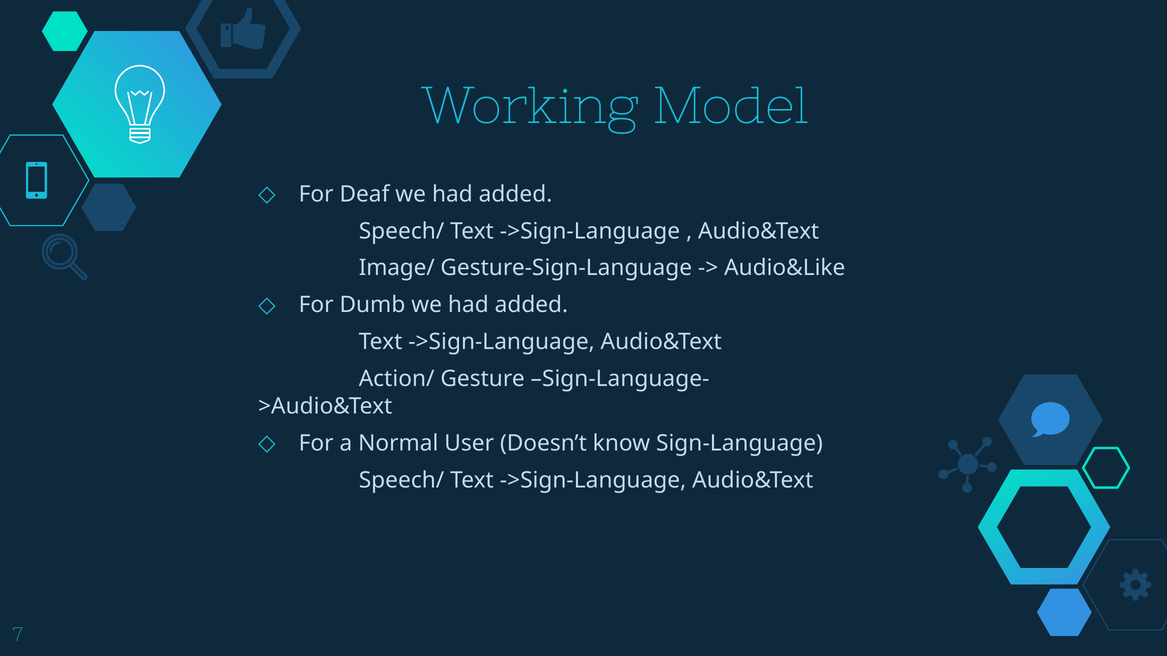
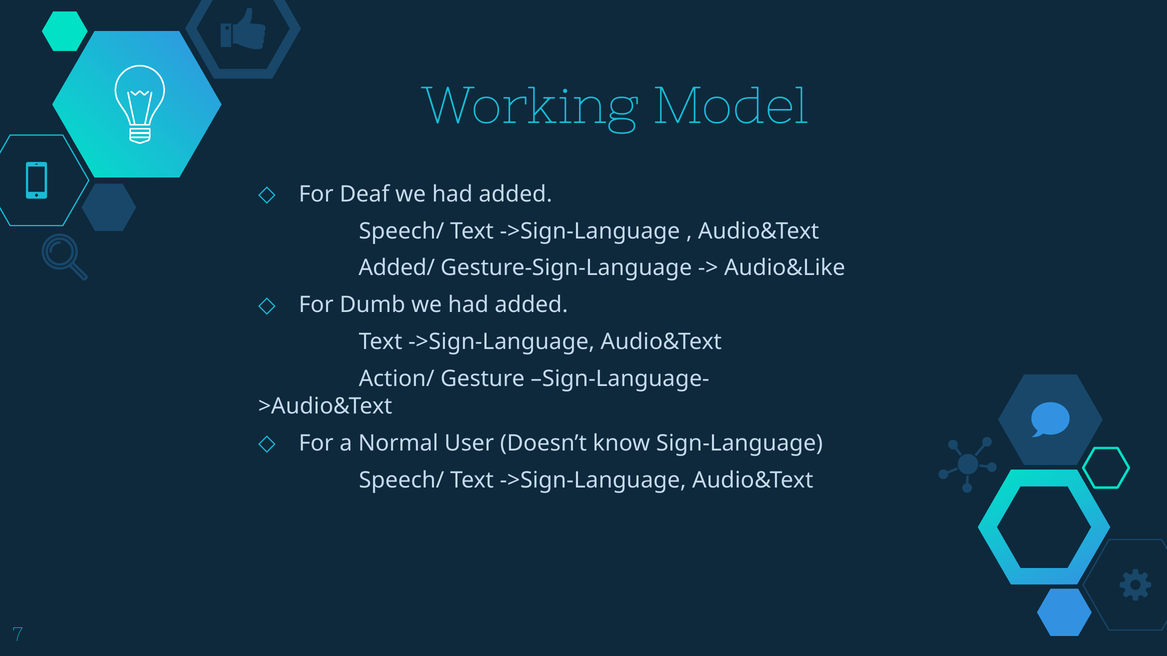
Image/: Image/ -> Added/ (397, 268)
